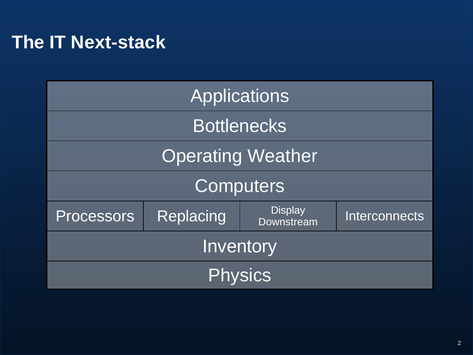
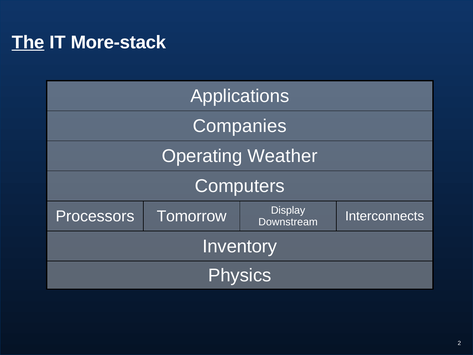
The underline: none -> present (28, 42)
Next-stack: Next-stack -> More-stack (118, 42)
Bottlenecks: Bottlenecks -> Companies (240, 126)
Replacing: Replacing -> Tomorrow (192, 216)
